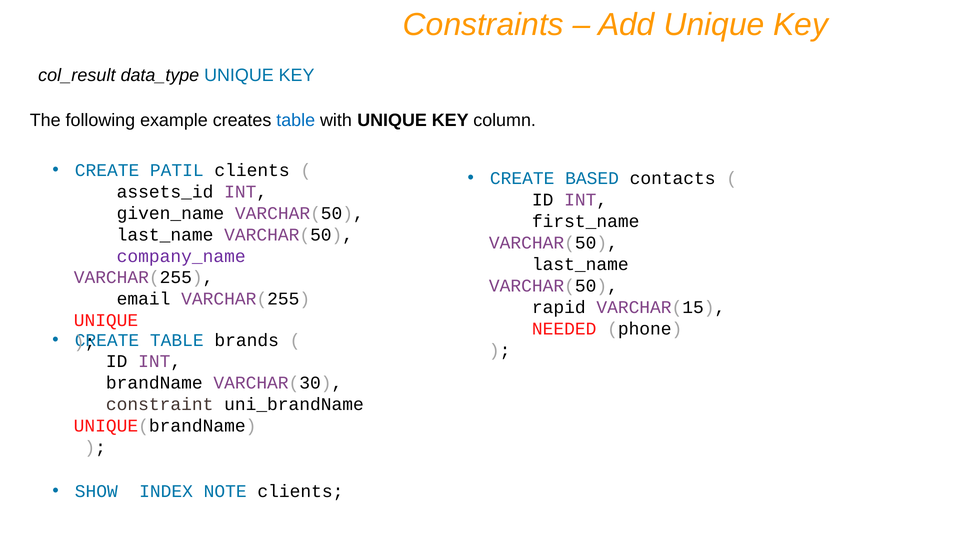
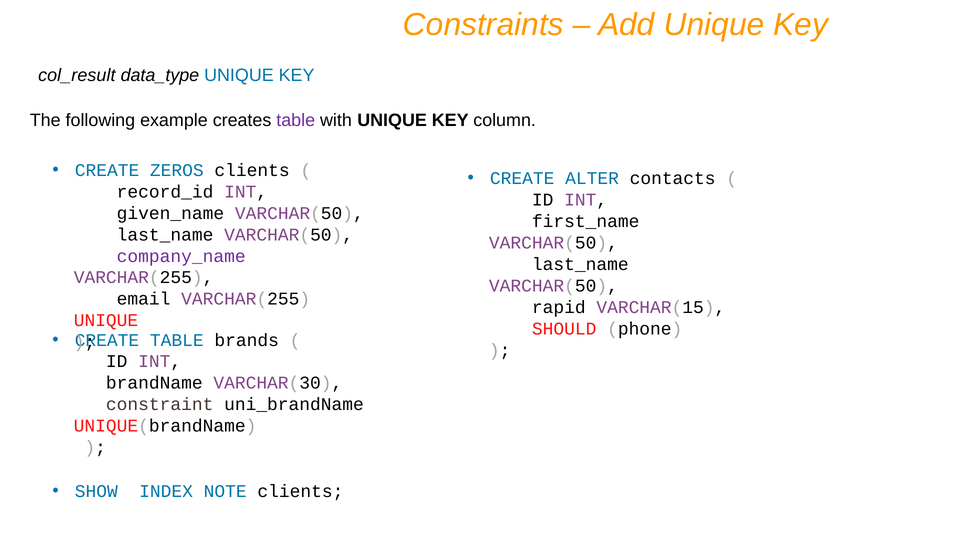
table colour: blue -> purple (296, 121)
PATIL: PATIL -> ZEROS (177, 170)
BASED: BASED -> ALTER (592, 178)
assets_id: assets_id -> record_id (165, 192)
NEEDED: NEEDED -> SHOULD (564, 329)
